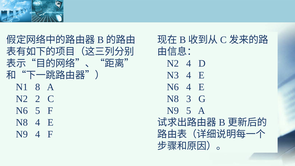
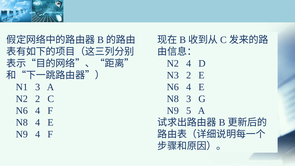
N3 4: 4 -> 2 (189, 75)
N1 8: 8 -> 3 (38, 87)
5: 5 -> 4 (38, 111)
